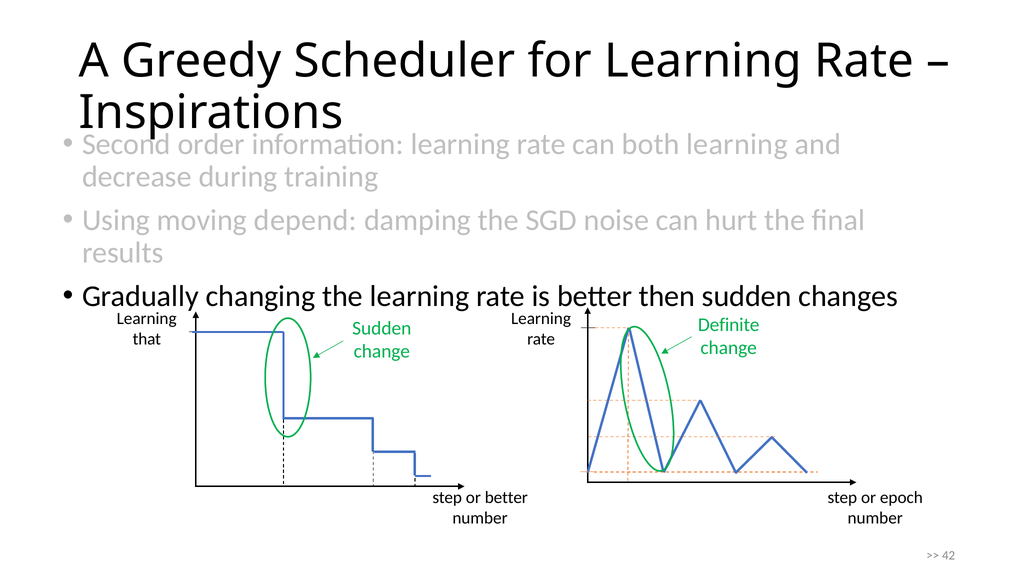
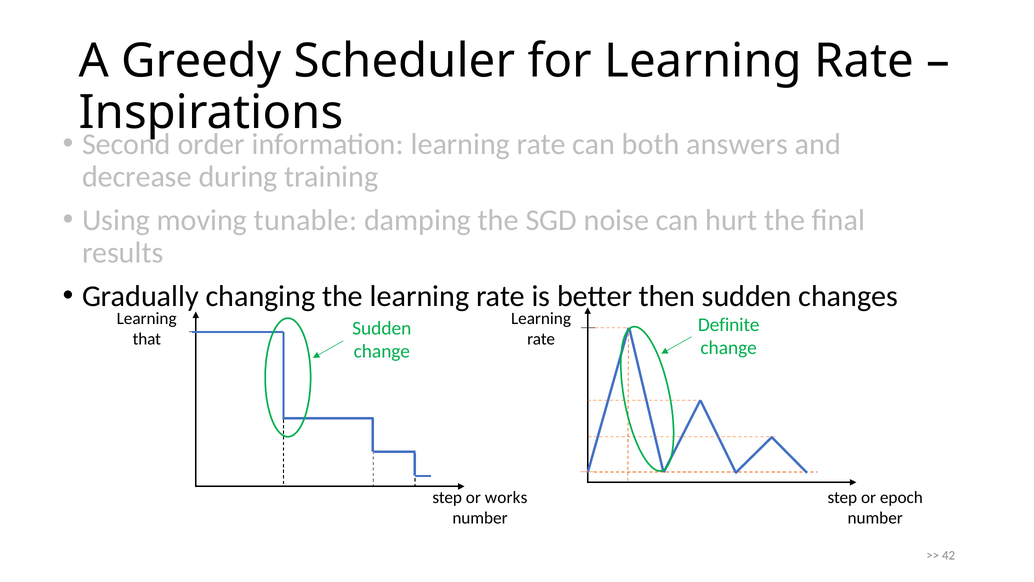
both learning: learning -> answers (737, 144)
depend: depend -> tunable (306, 220)
or better: better -> works (506, 497)
